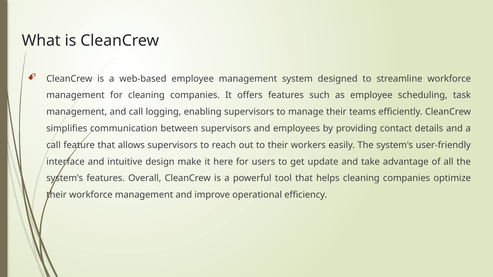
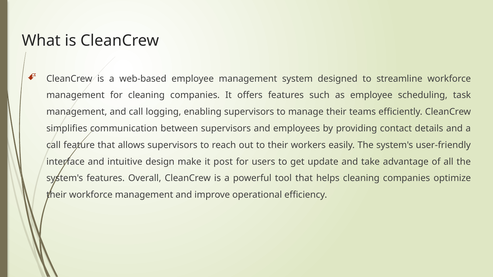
here: here -> post (223, 162)
